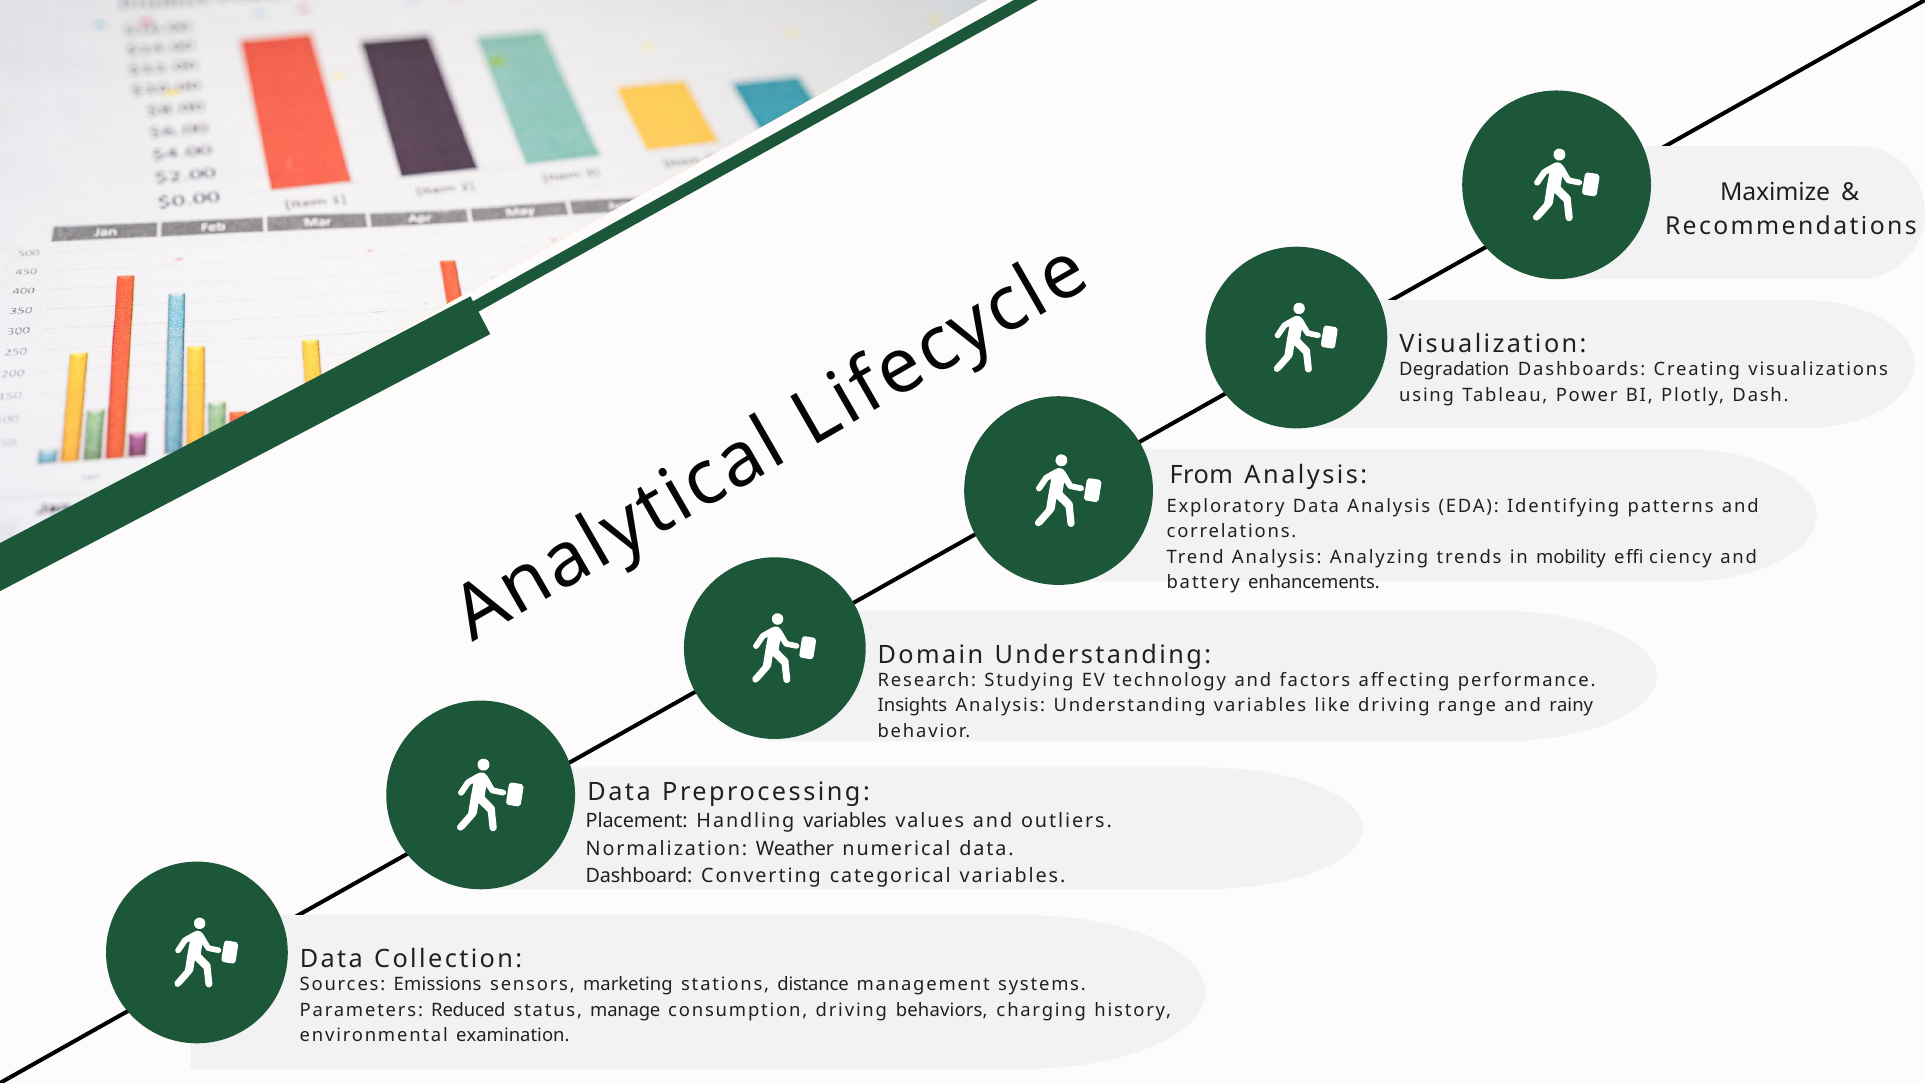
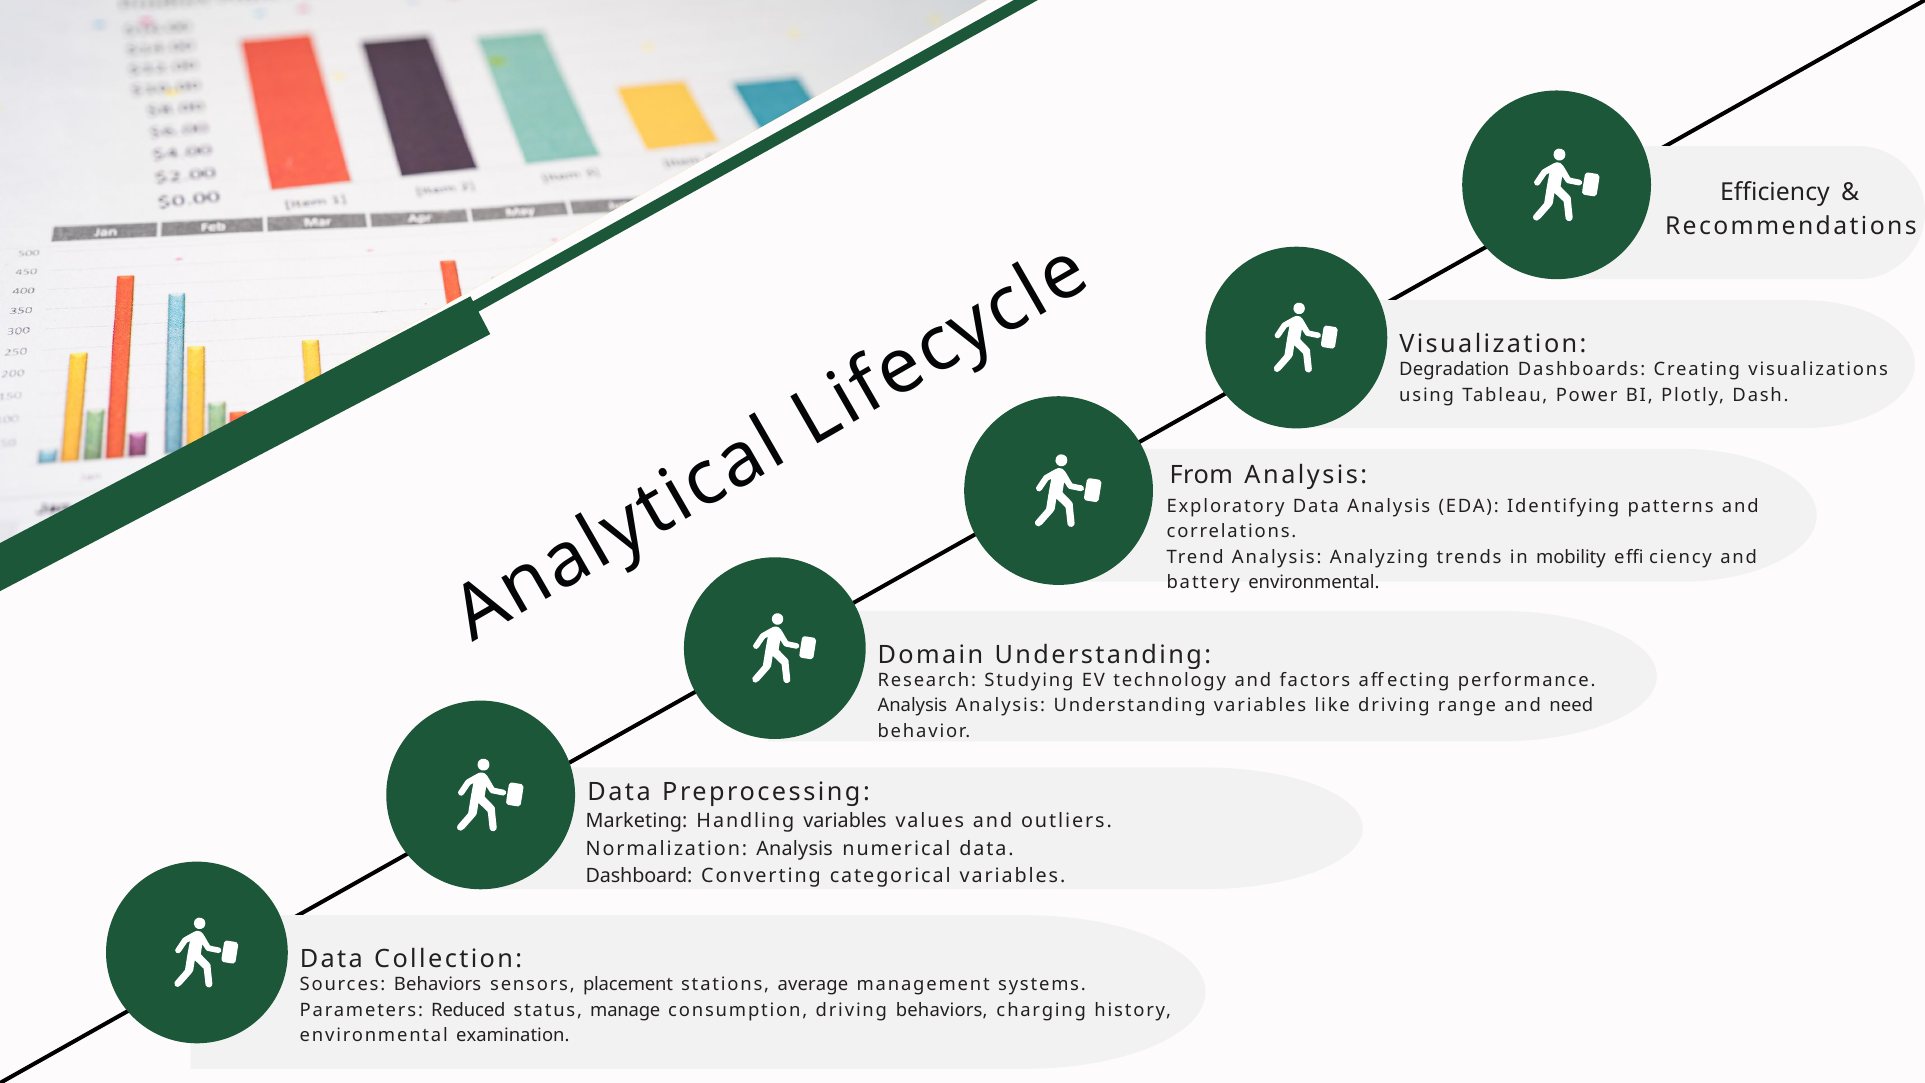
Maximize: Maximize -> Efficiency (1775, 192)
battery enhancements: enhancements -> environmental (1314, 583)
Insights: Insights -> Analysis (913, 706)
rainy: rainy -> need (1571, 706)
Placement: Placement -> Marketing (637, 821)
Normalization Weather: Weather -> Analysis (795, 849)
Sources Emissions: Emissions -> Behaviors (438, 984)
marketing: marketing -> placement (628, 984)
distance: distance -> average (813, 984)
